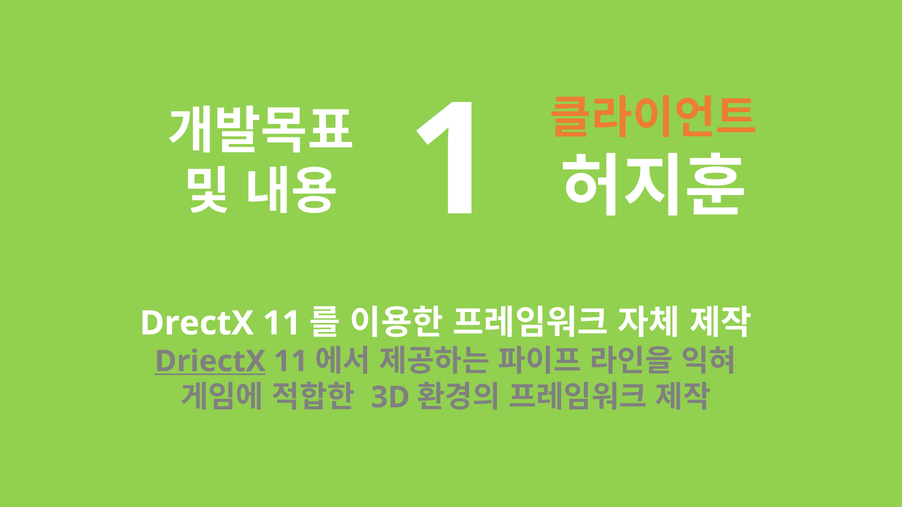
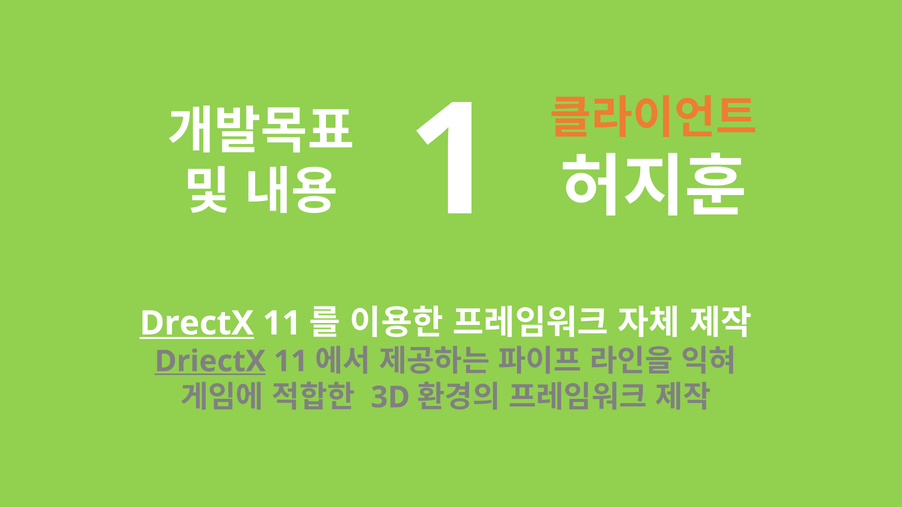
DrectX underline: none -> present (197, 323)
